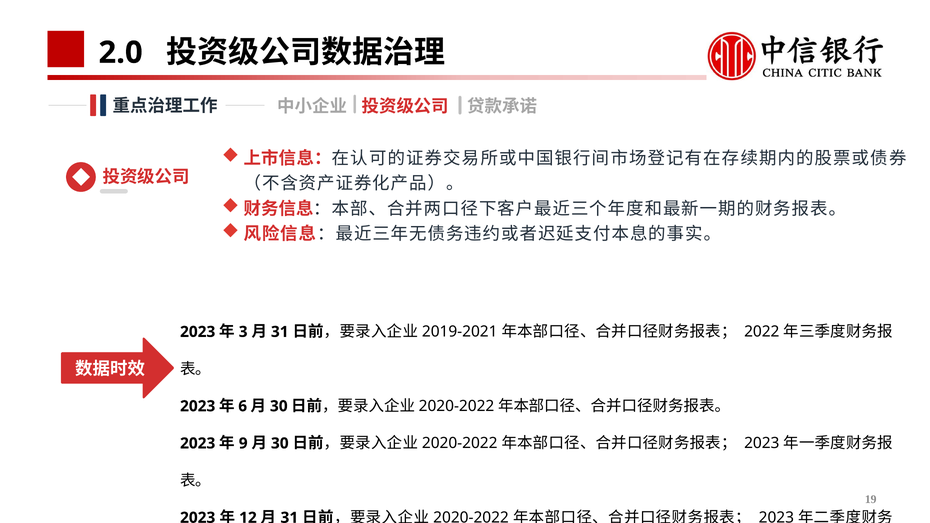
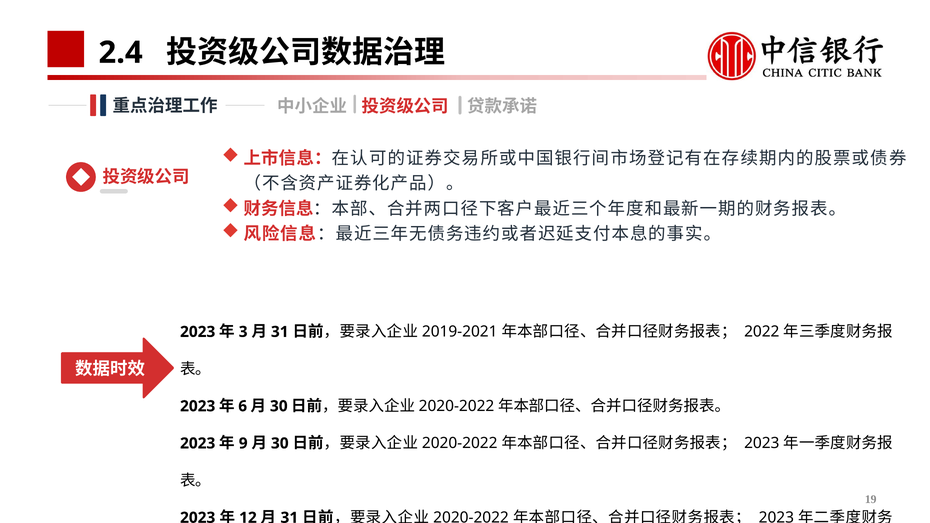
2.0: 2.0 -> 2.4 (121, 53)
